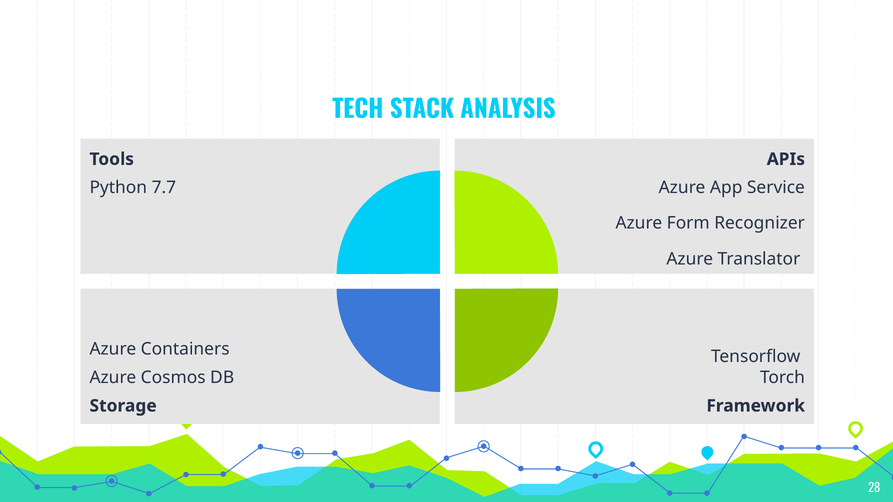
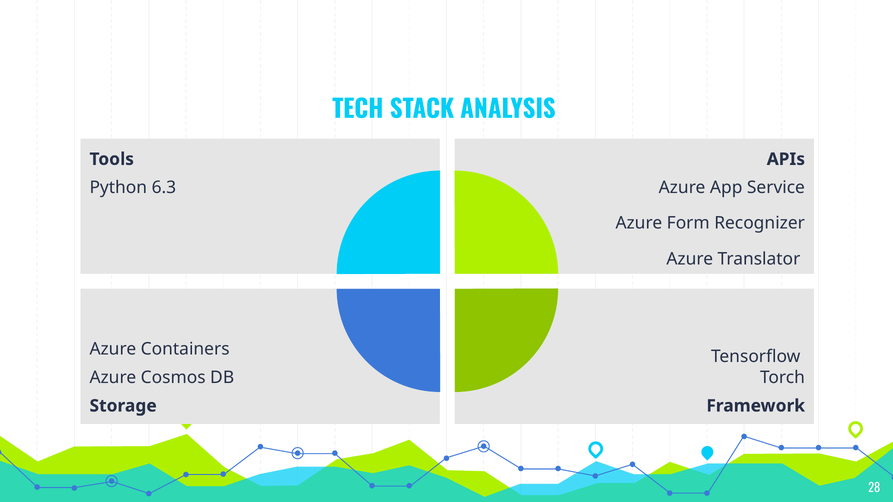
7.7: 7.7 -> 6.3 (164, 188)
